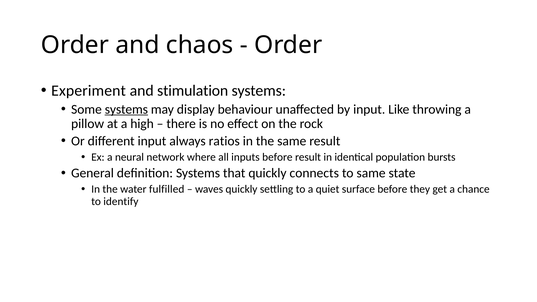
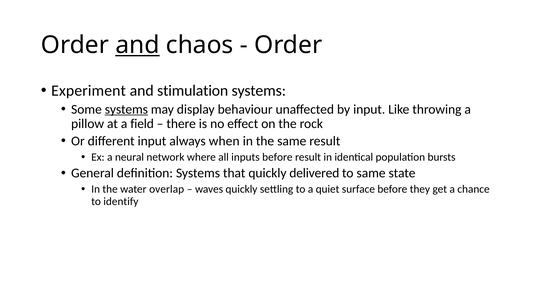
and underline: none -> present (137, 45)
high: high -> field (142, 124)
ratios: ratios -> when (224, 141)
connects: connects -> delivered (314, 173)
fulfilled: fulfilled -> overlap (167, 189)
